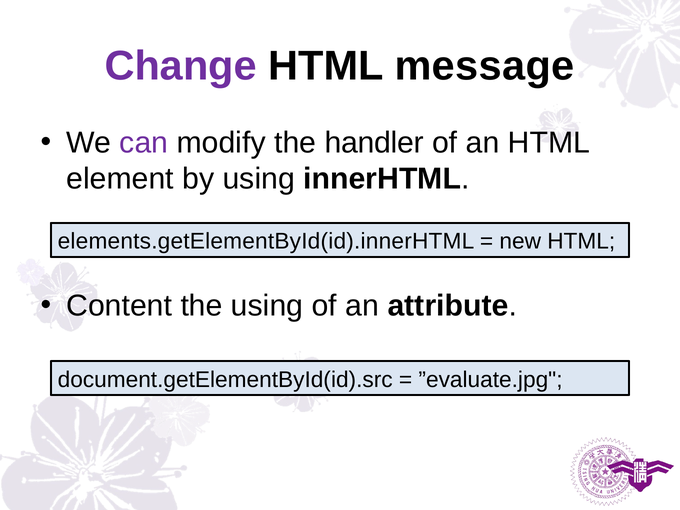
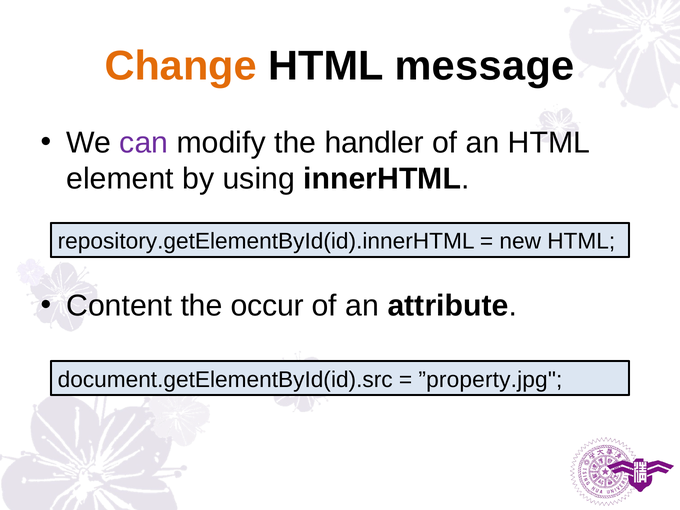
Change colour: purple -> orange (181, 66)
elements.getElementById(id).innerHTML: elements.getElementById(id).innerHTML -> repository.getElementById(id).innerHTML (266, 241)
the using: using -> occur (267, 306)
”evaluate.jpg: ”evaluate.jpg -> ”property.jpg (490, 380)
